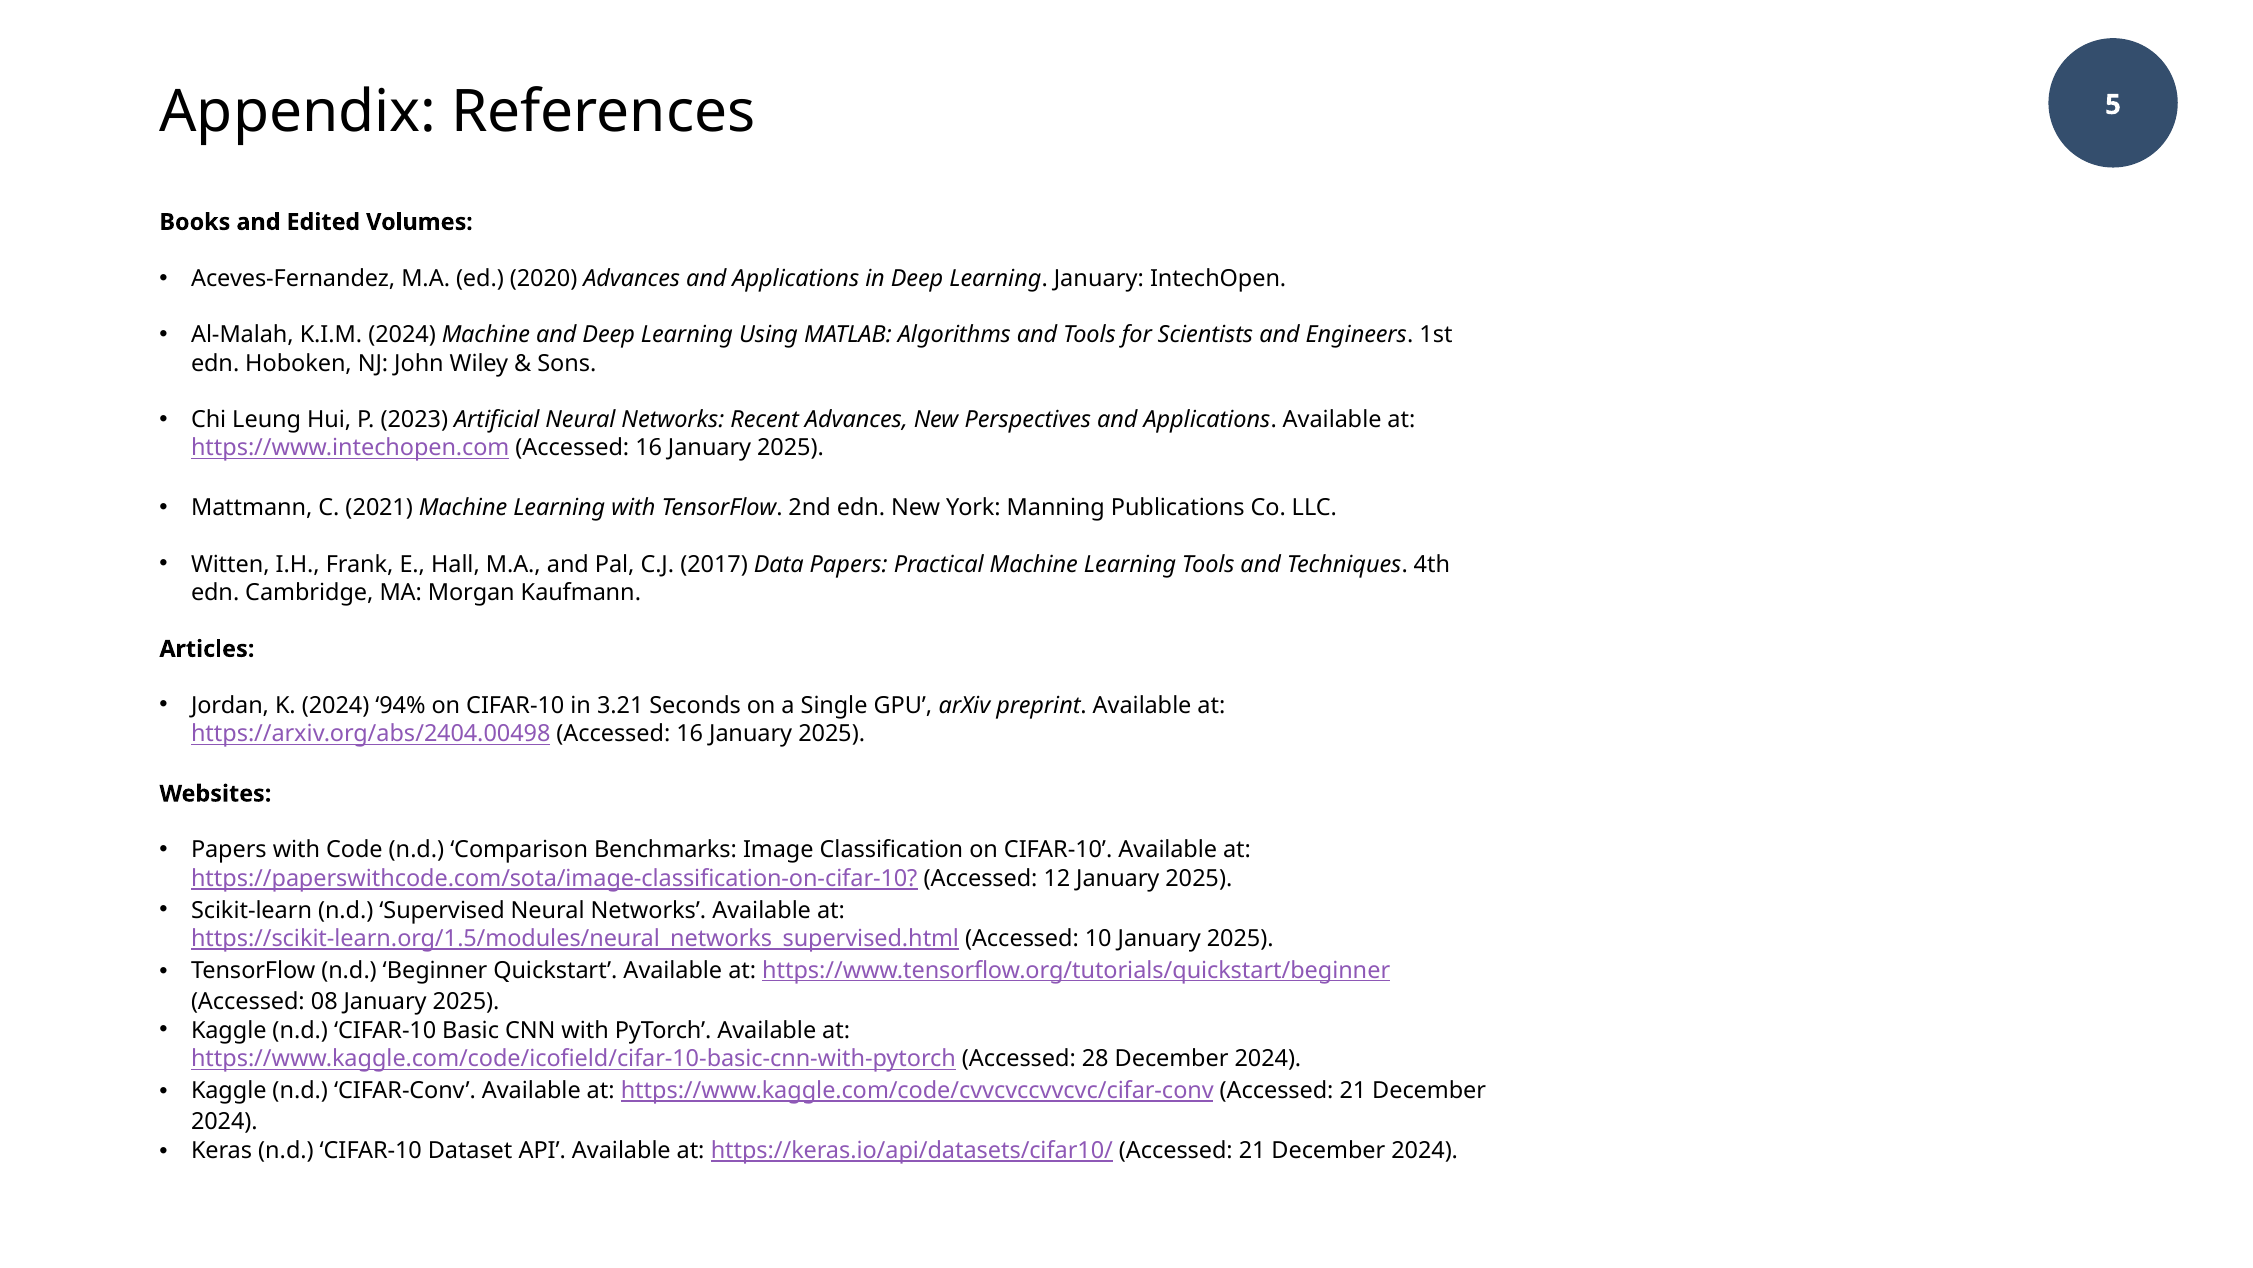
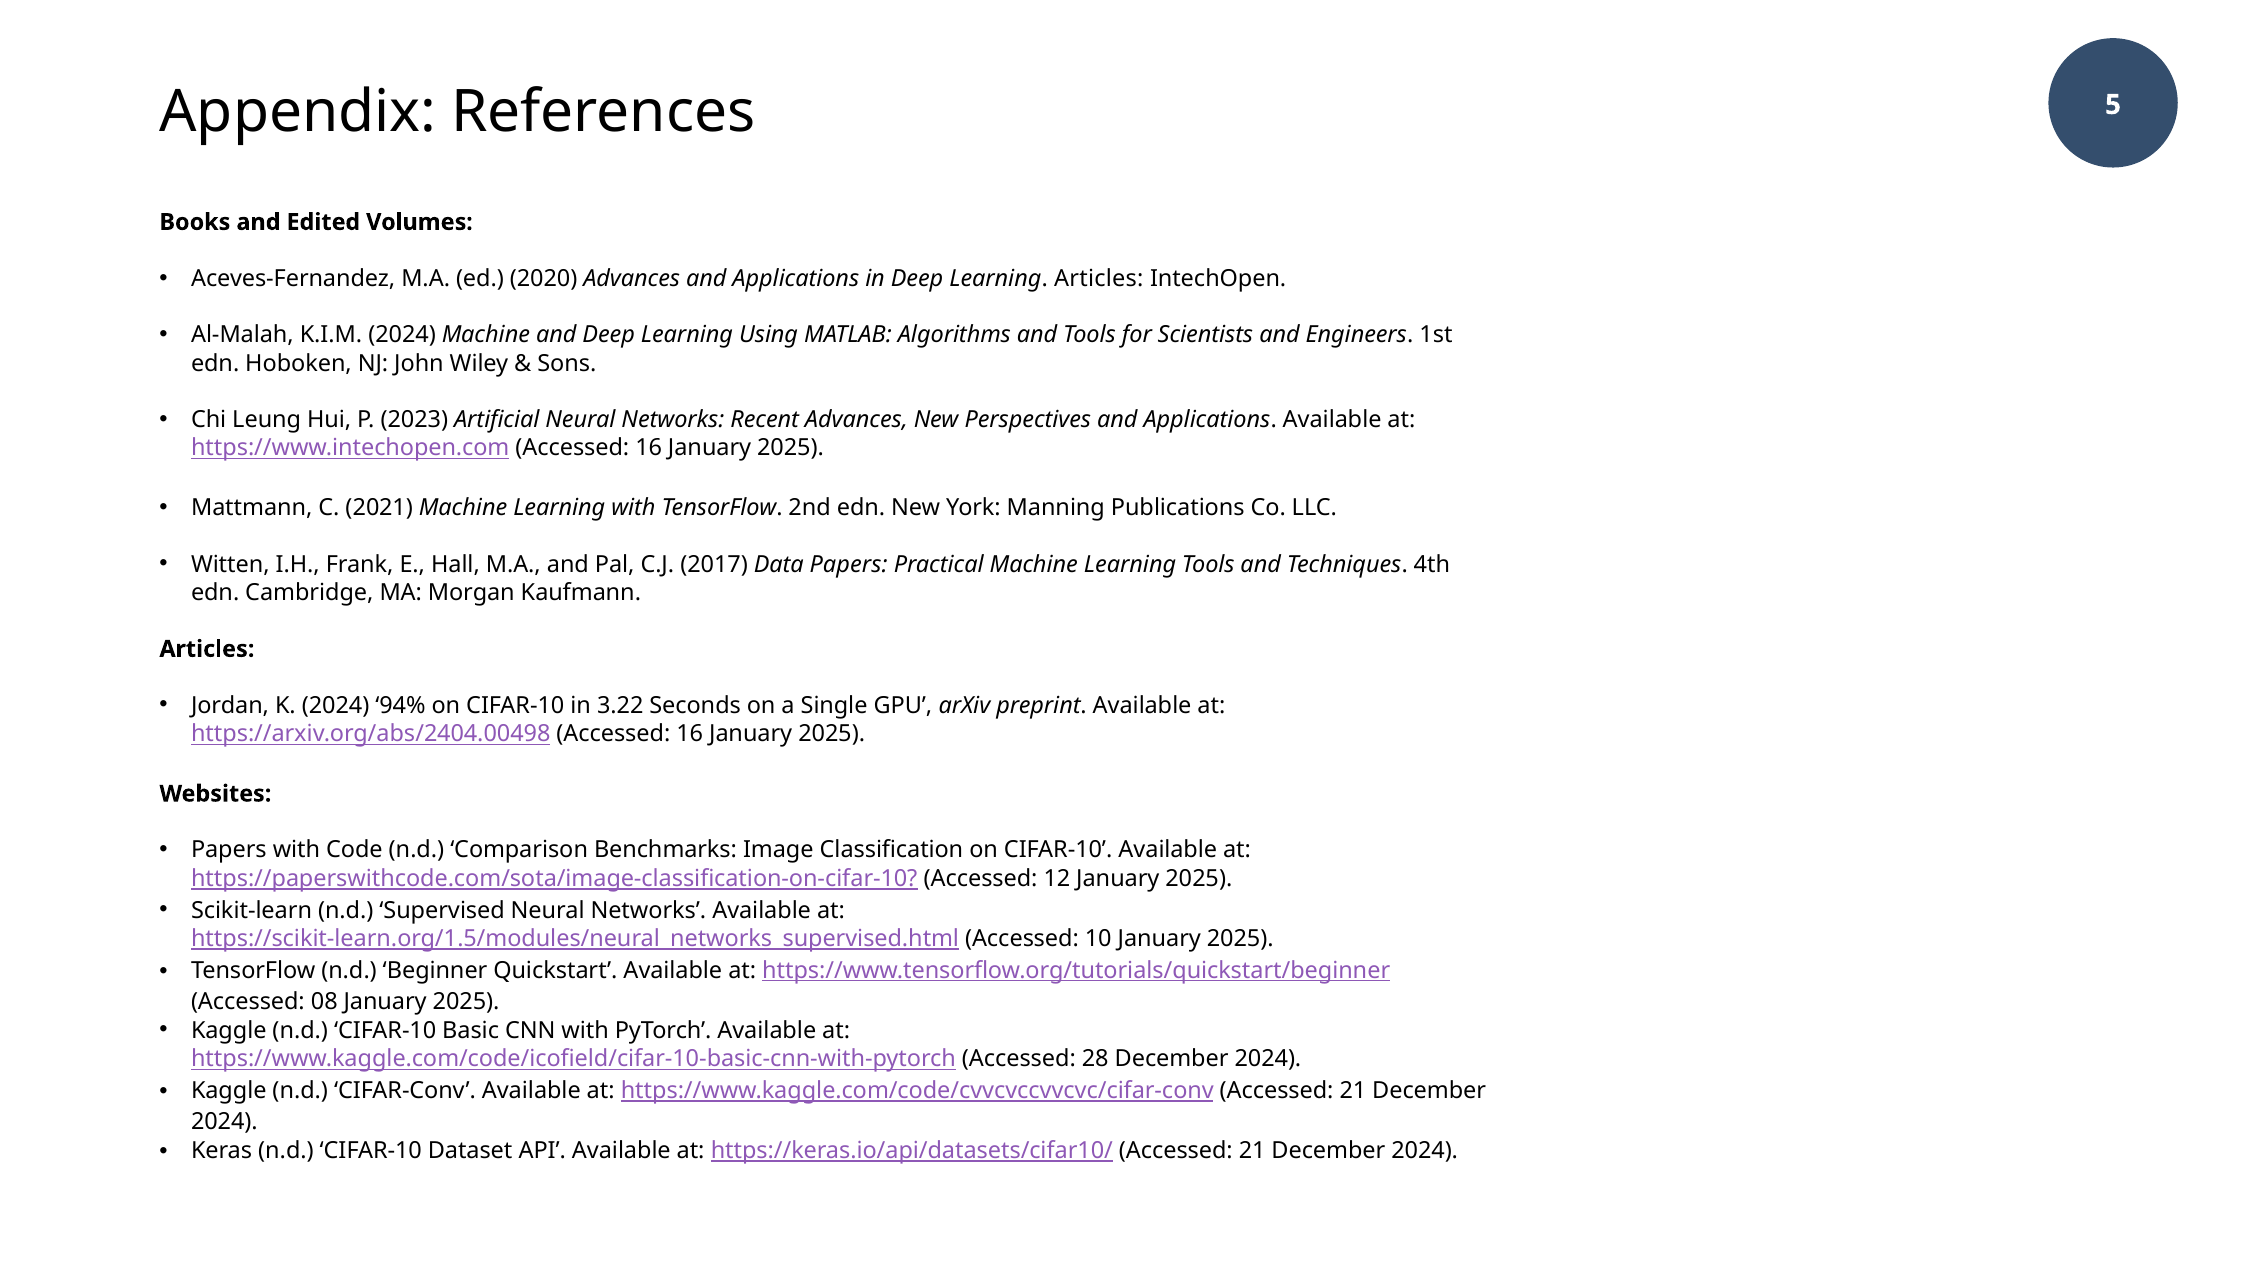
Learning January: January -> Articles (1099, 278)
3.21: 3.21 -> 3.22 (620, 705)
